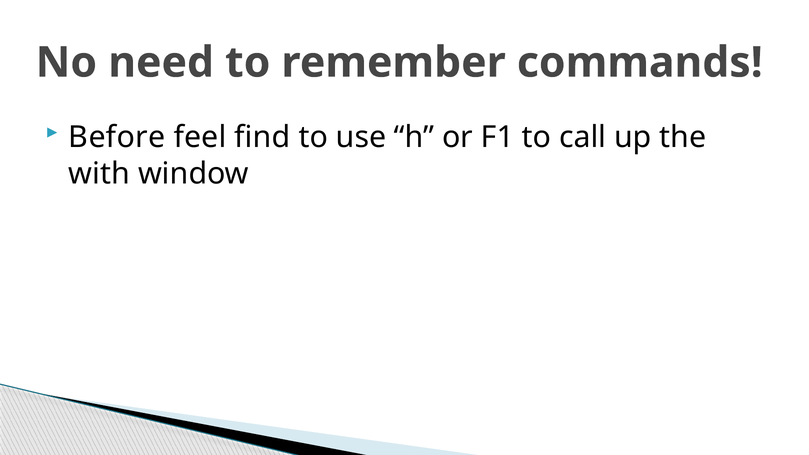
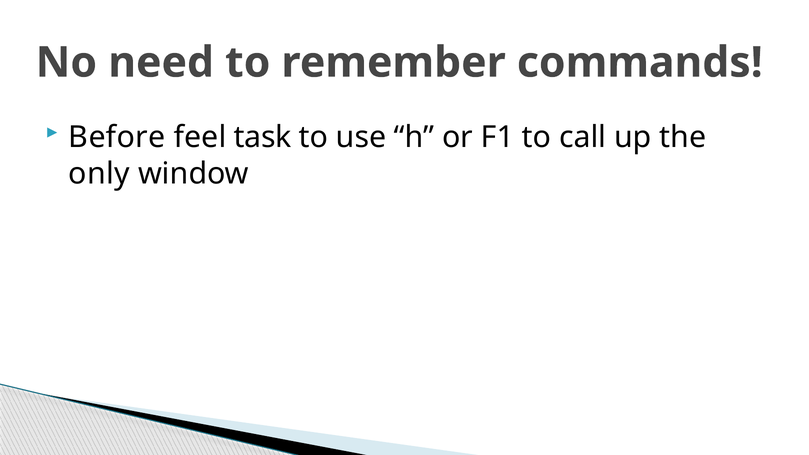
find: find -> task (263, 137)
with: with -> only (99, 174)
